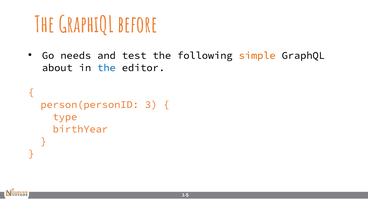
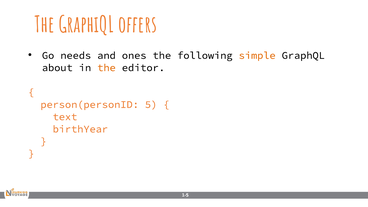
before: before -> offers (137, 25)
test: test -> ones (134, 55)
the colour: blue -> orange (106, 68)
person(personID 3: 3 -> 5 (151, 105)
type: type -> text (65, 117)
